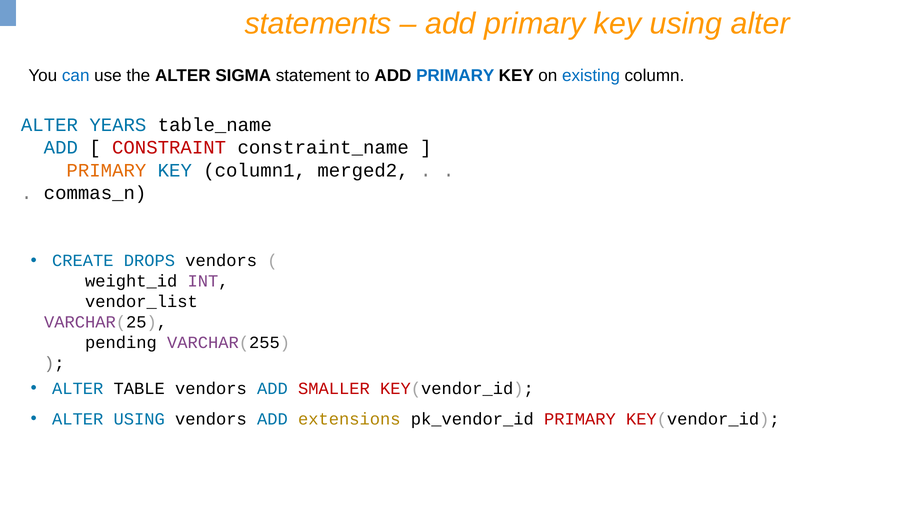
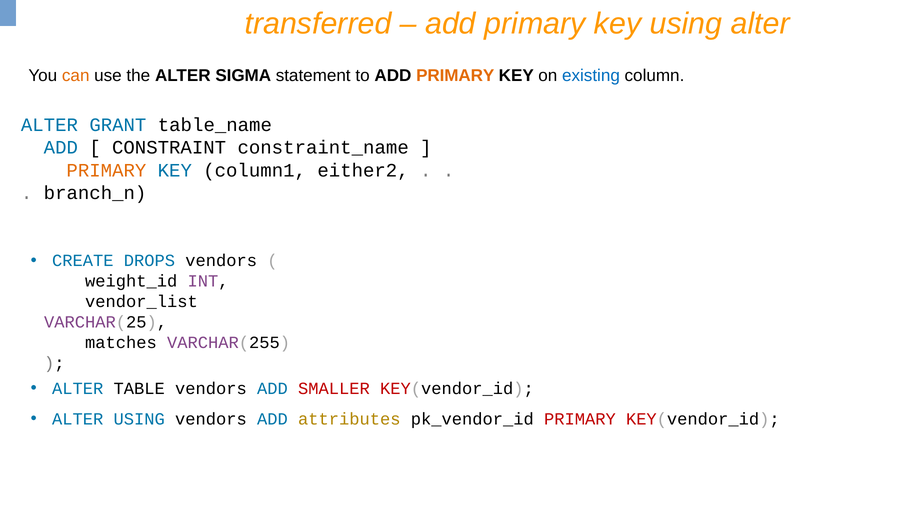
statements: statements -> transferred (318, 24)
can colour: blue -> orange (76, 76)
PRIMARY colour: blue -> orange (455, 76)
YEARS: YEARS -> GRANT (118, 125)
CONSTRAINT colour: red -> black (169, 148)
merged2: merged2 -> either2 (363, 171)
commas_n: commas_n -> branch_n (95, 193)
pending: pending -> matches (121, 343)
extensions: extensions -> attributes (349, 420)
